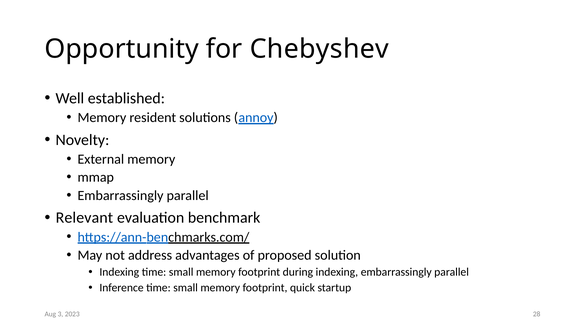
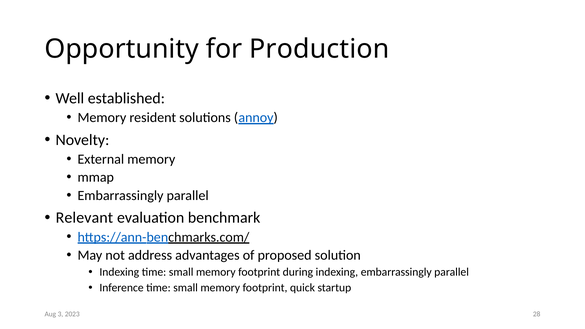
Chebyshev: Chebyshev -> Production (319, 49)
